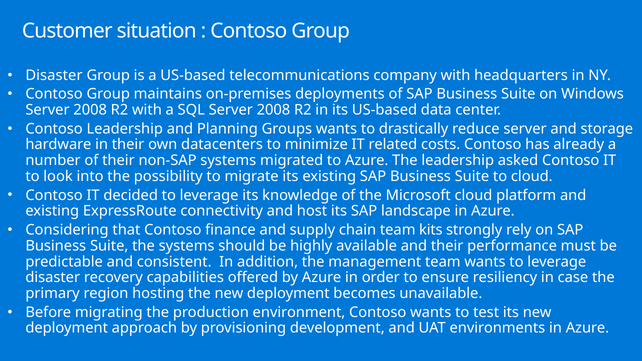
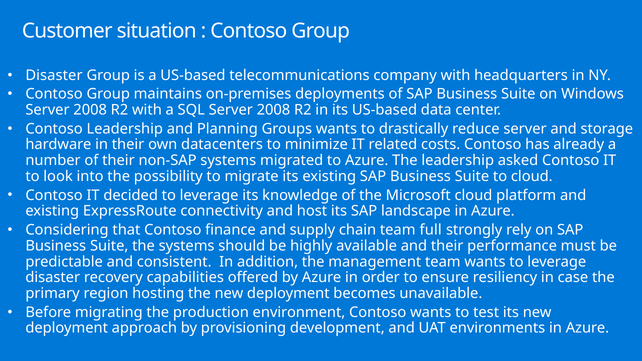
kits: kits -> full (431, 230)
